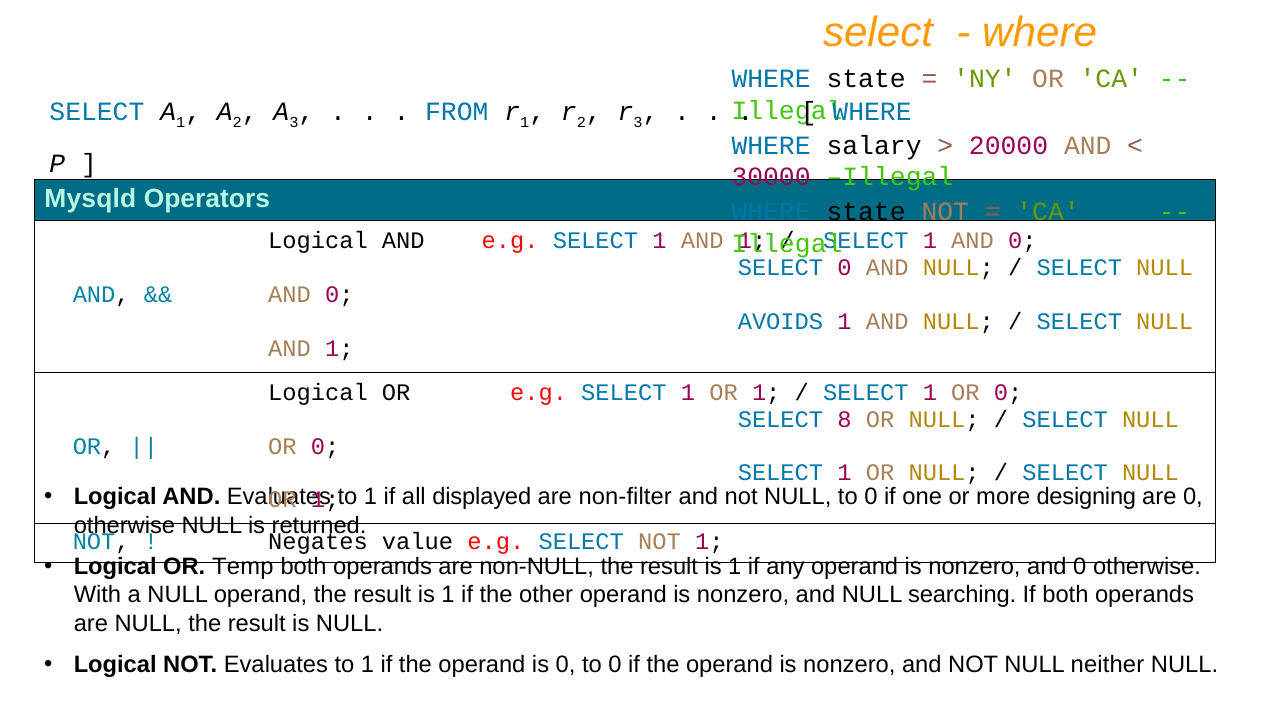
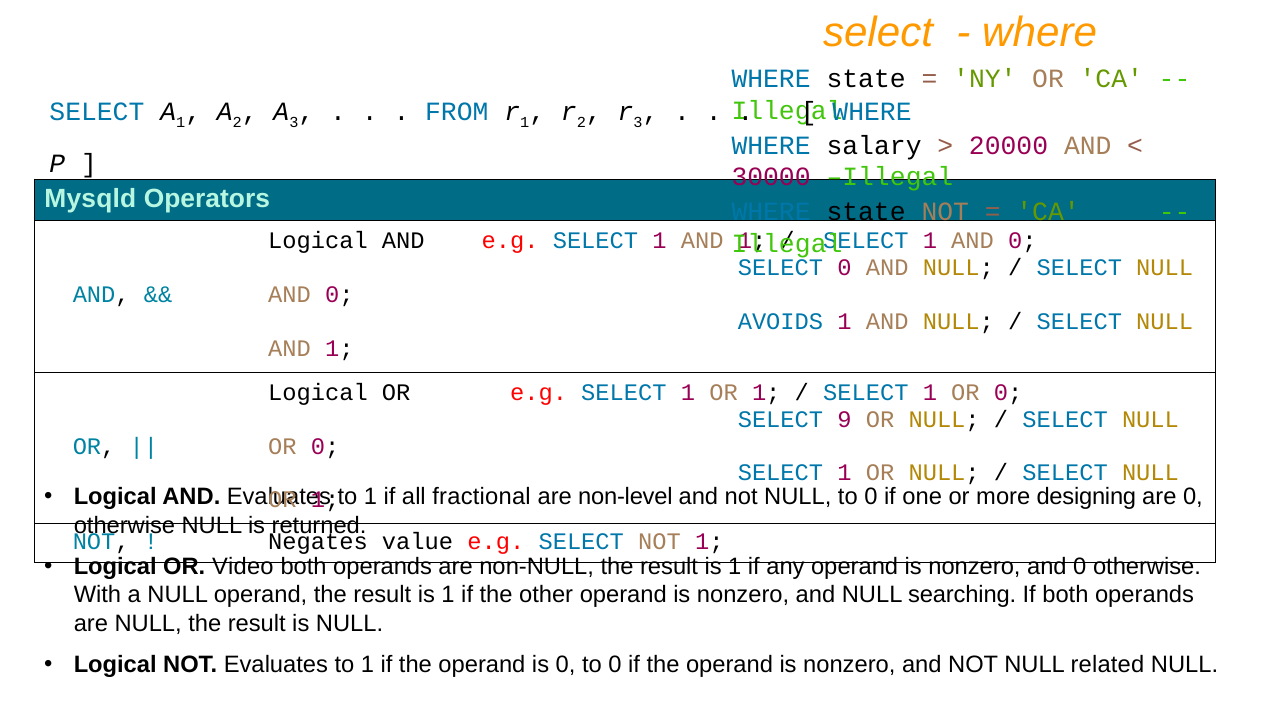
8: 8 -> 9 (845, 420)
displayed: displayed -> fractional (482, 497)
non-filter: non-filter -> non-level (625, 497)
Temp: Temp -> Video (243, 567)
neither: neither -> related (1107, 665)
